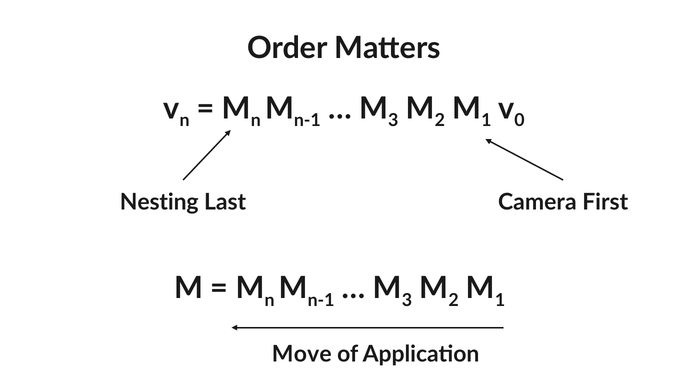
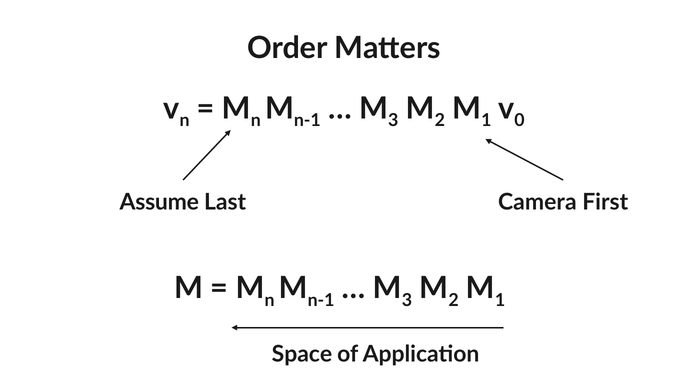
Nesting: Nesting -> Assume (159, 202)
Move: Move -> Space (302, 354)
